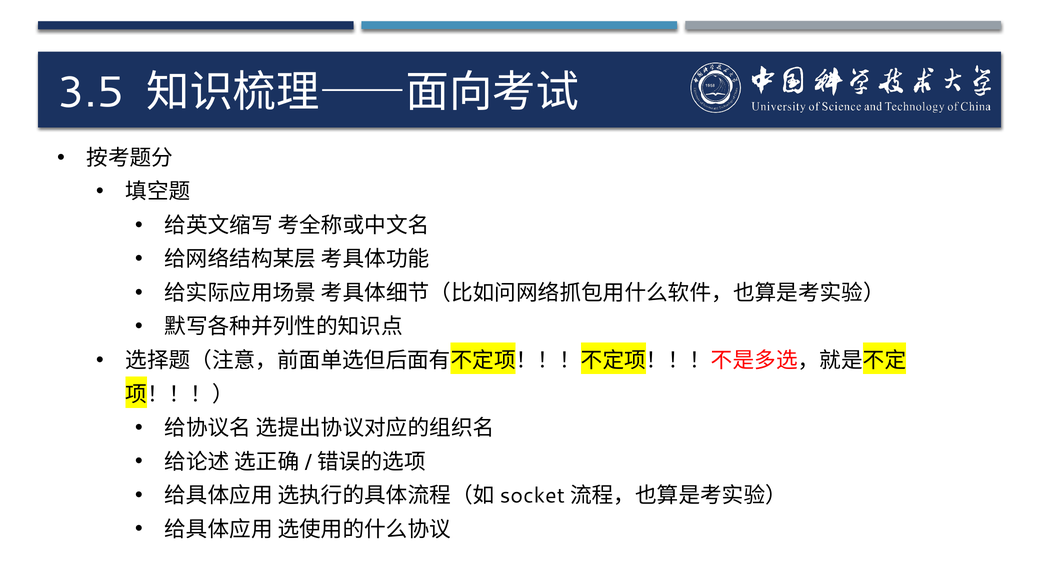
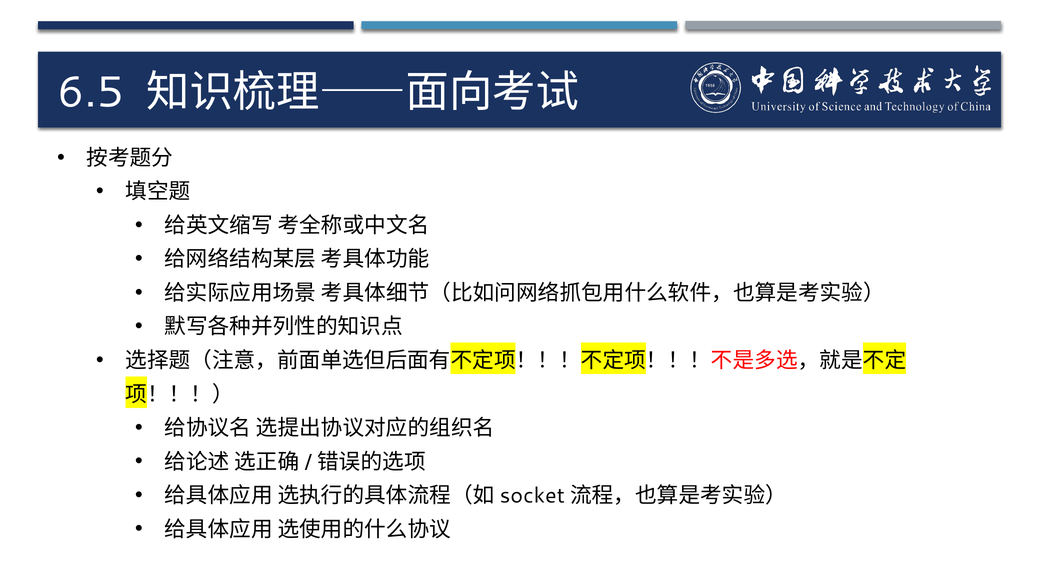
3.5: 3.5 -> 6.5 (91, 93)
